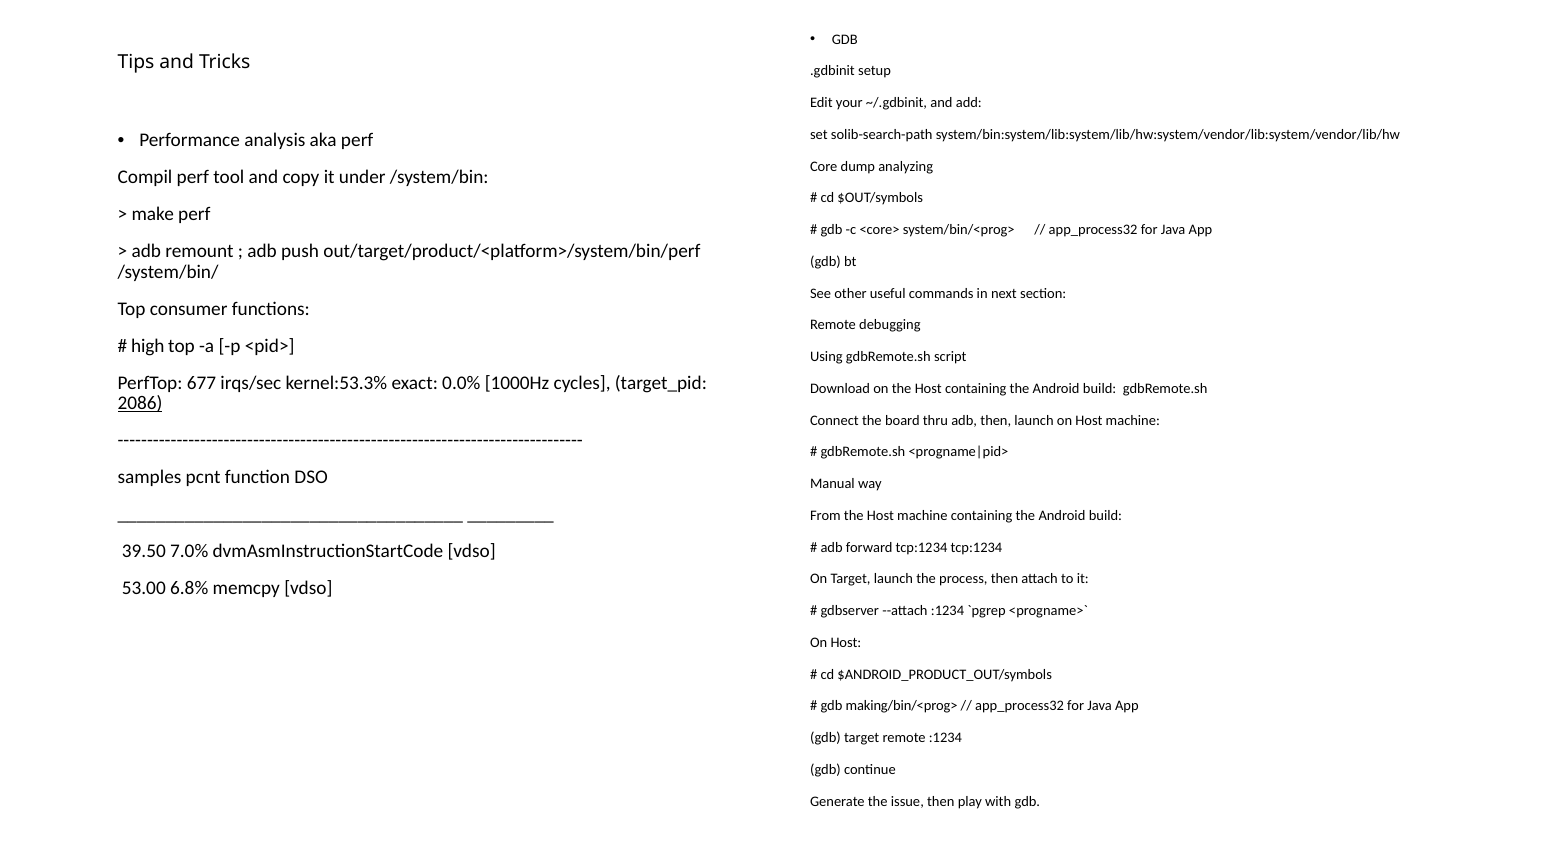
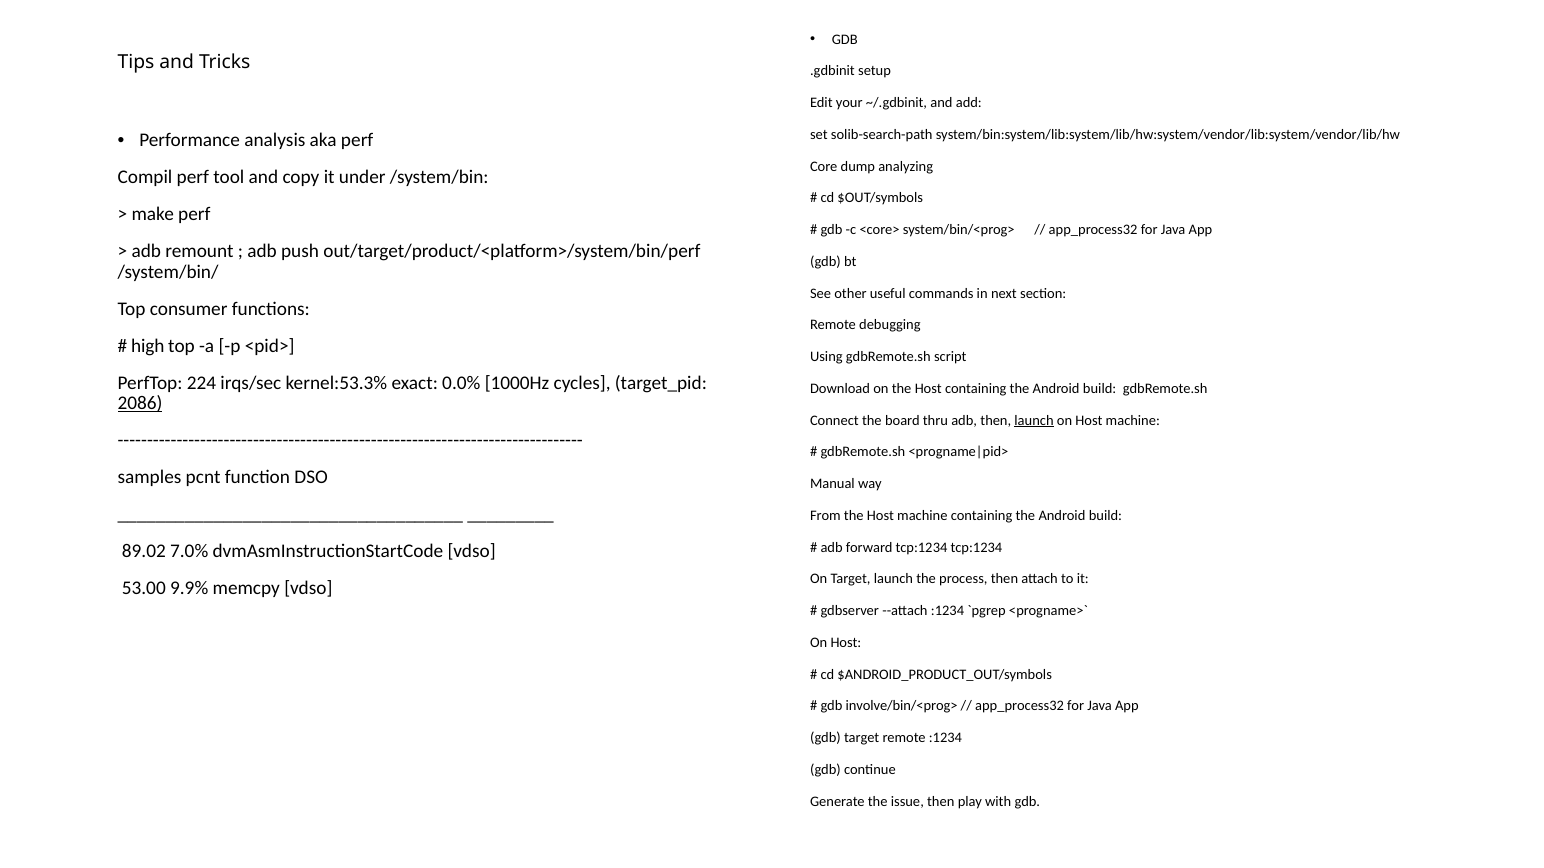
677: 677 -> 224 (201, 383)
launch underline: none -> present (1034, 421)
39.50: 39.50 -> 89.02 (144, 552)
6.8%: 6.8% -> 9.9% (189, 588)
making/bin/<prog>: making/bin/<prog> -> involve/bin/<prog> (902, 707)
